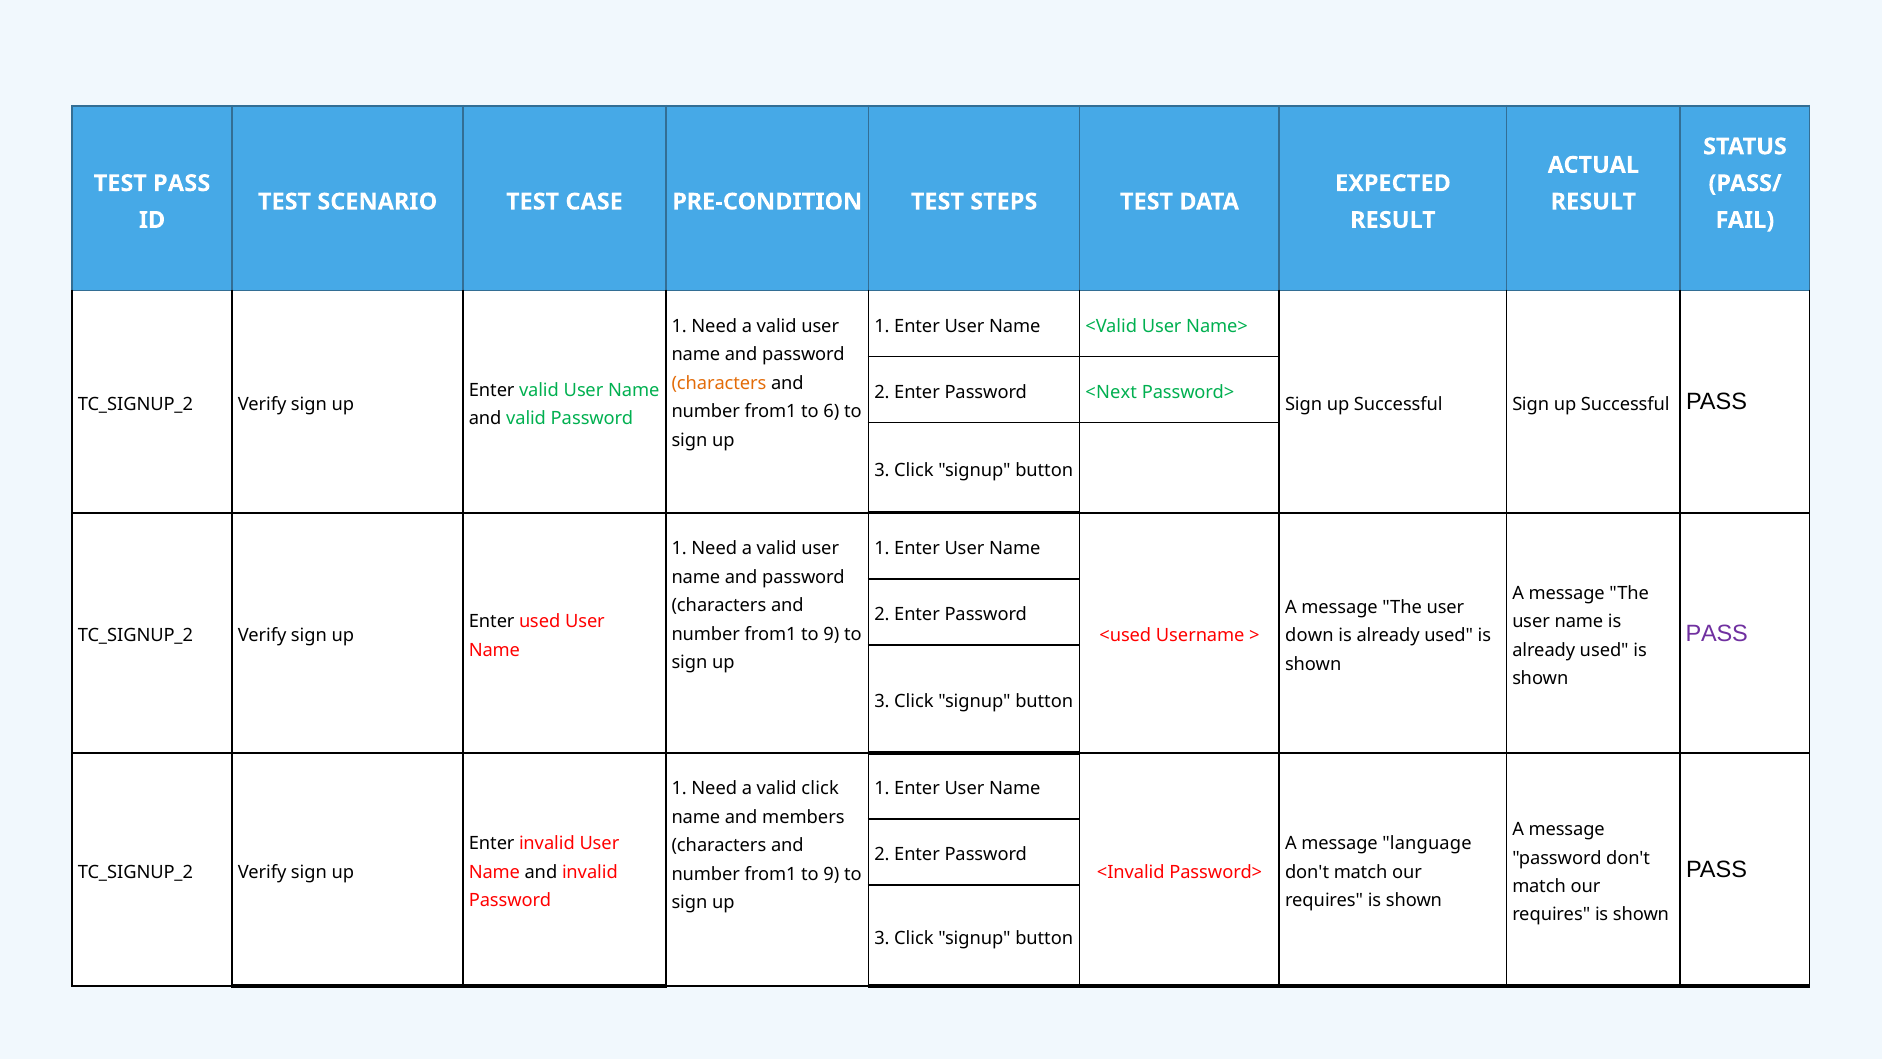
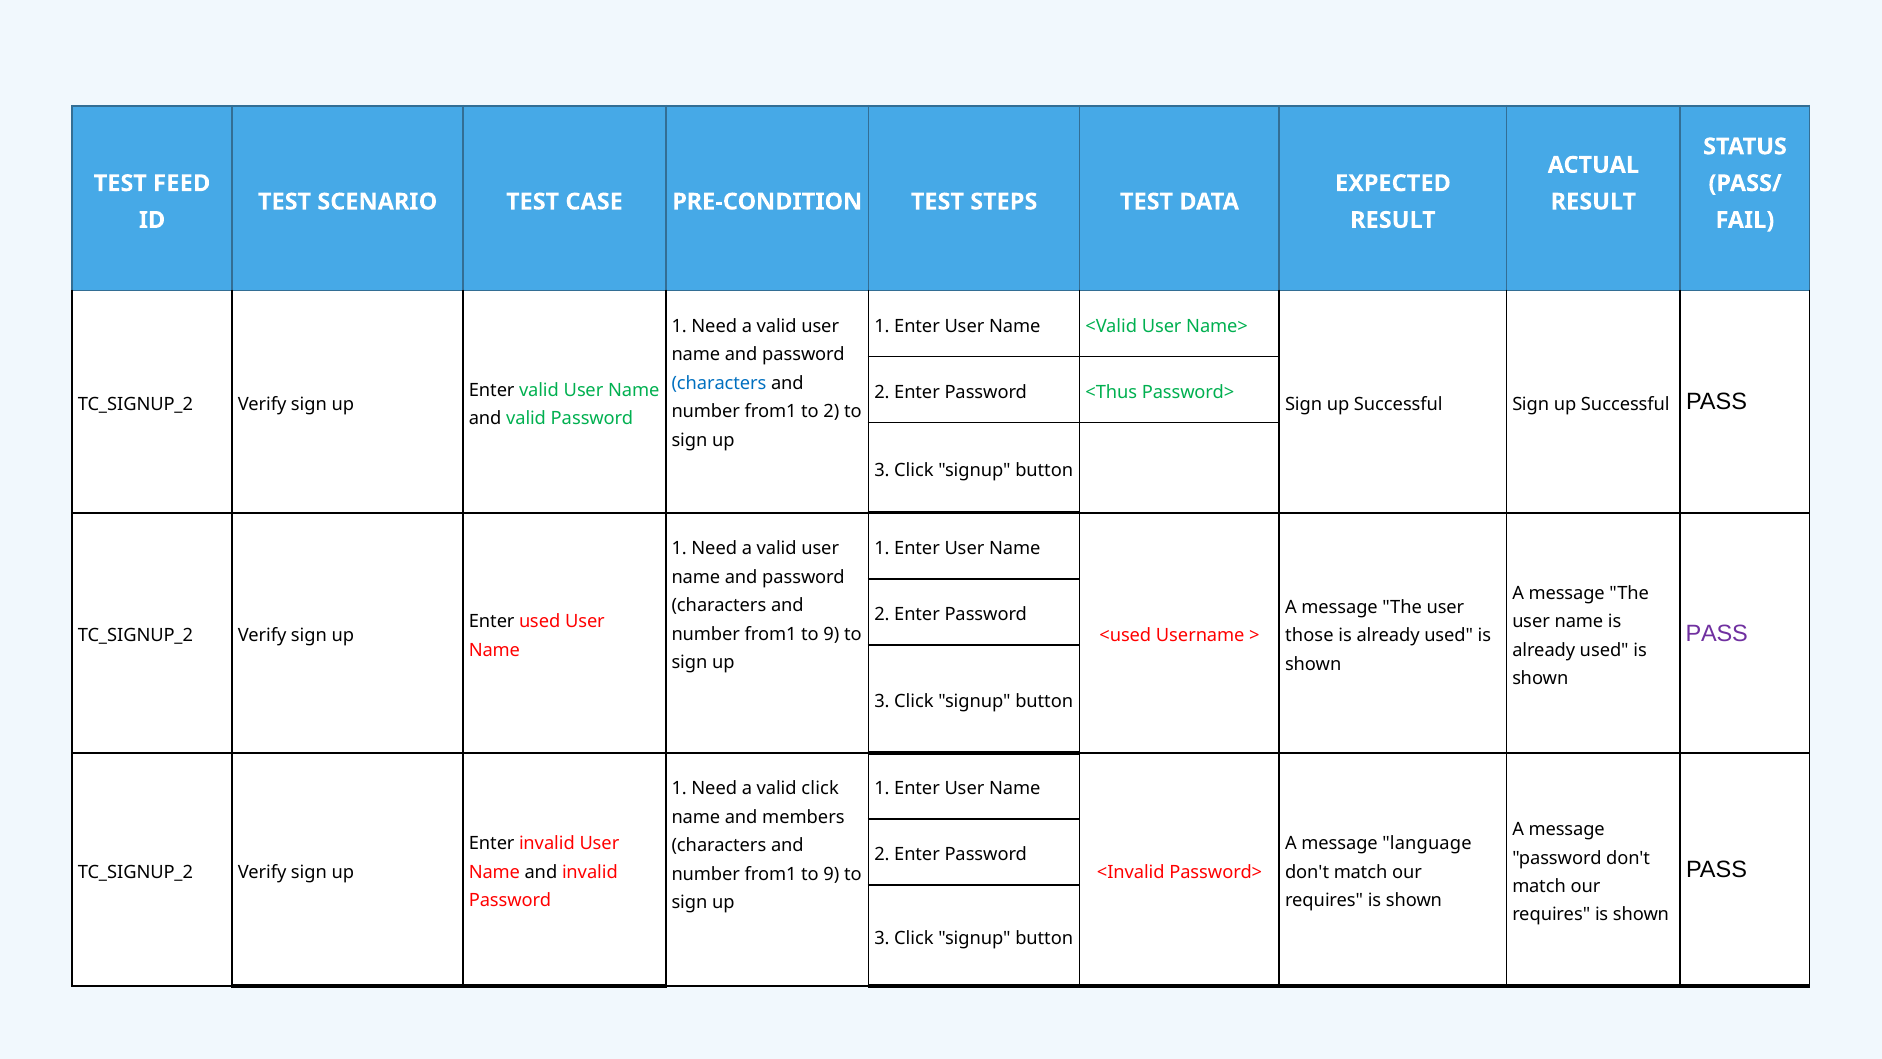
TEST PASS: PASS -> FEED (182, 183)
characters colour: orange -> blue (719, 383)
<Next: <Next -> <Thus (1111, 392)
to 6: 6 -> 2 (831, 411)
down: down -> those (1309, 636)
